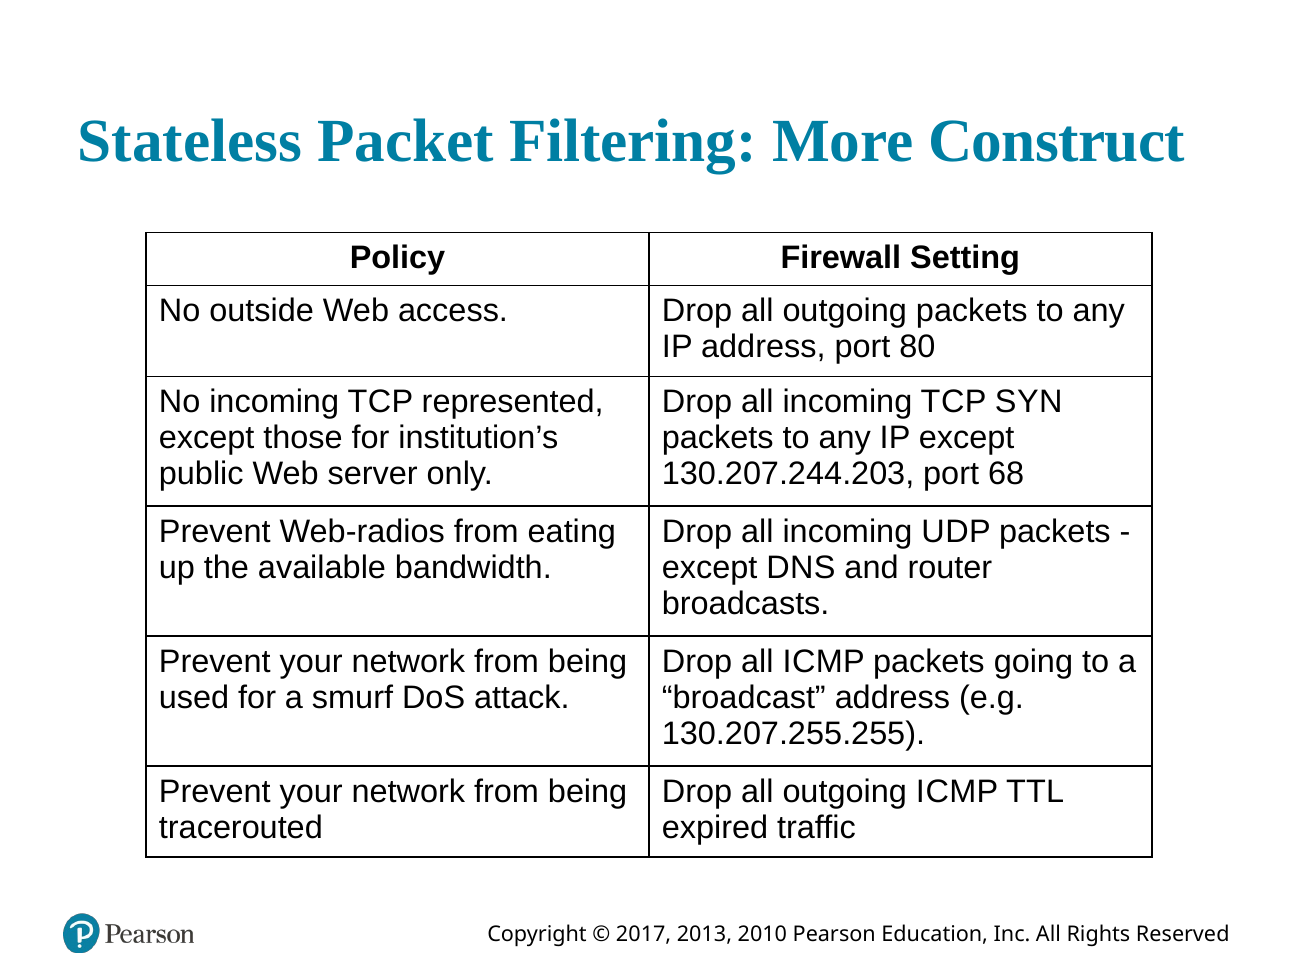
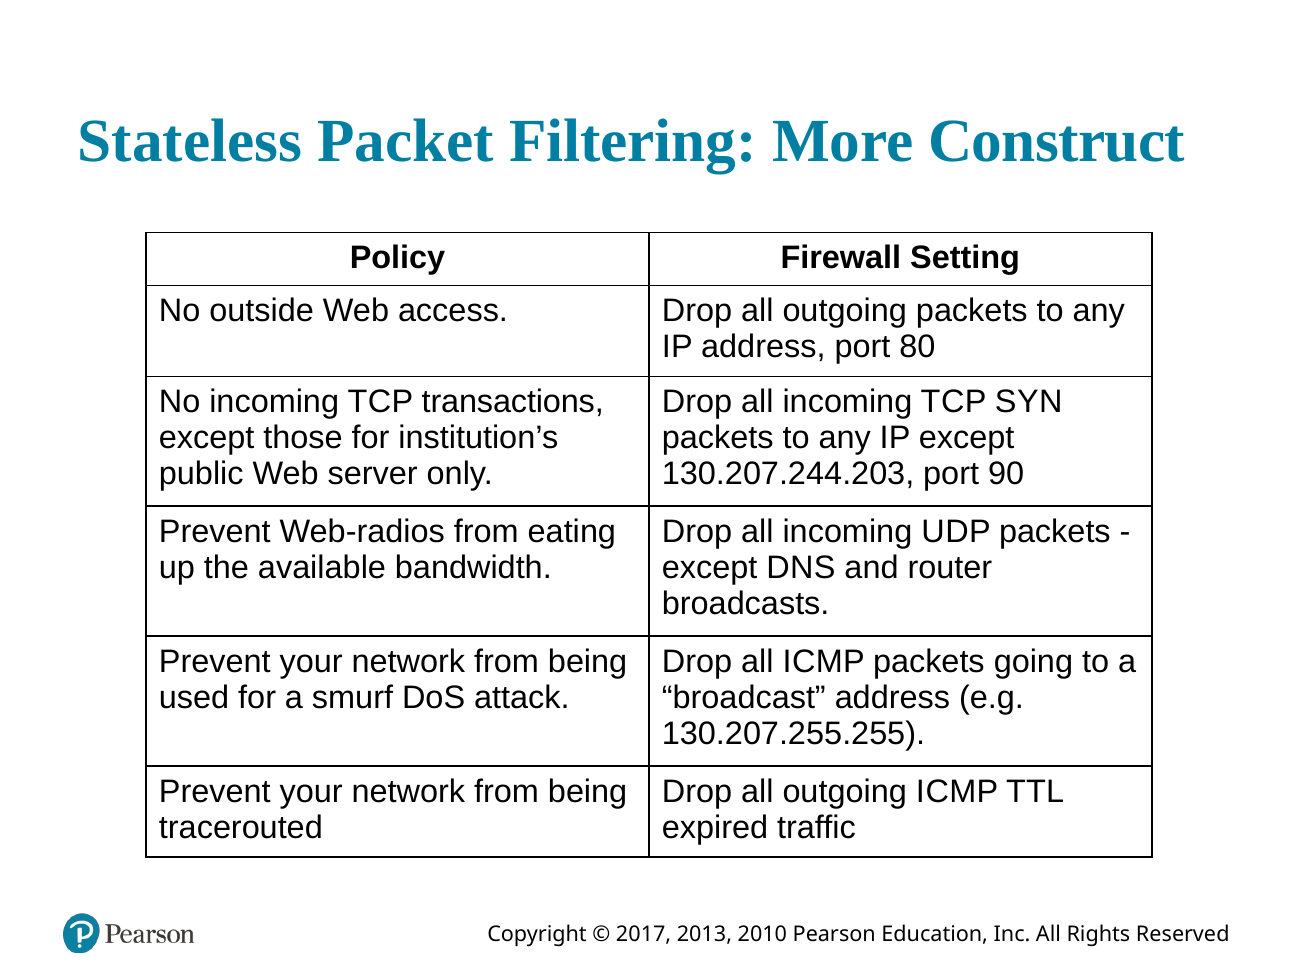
represented: represented -> transactions (513, 401)
68: 68 -> 90 (1006, 474)
